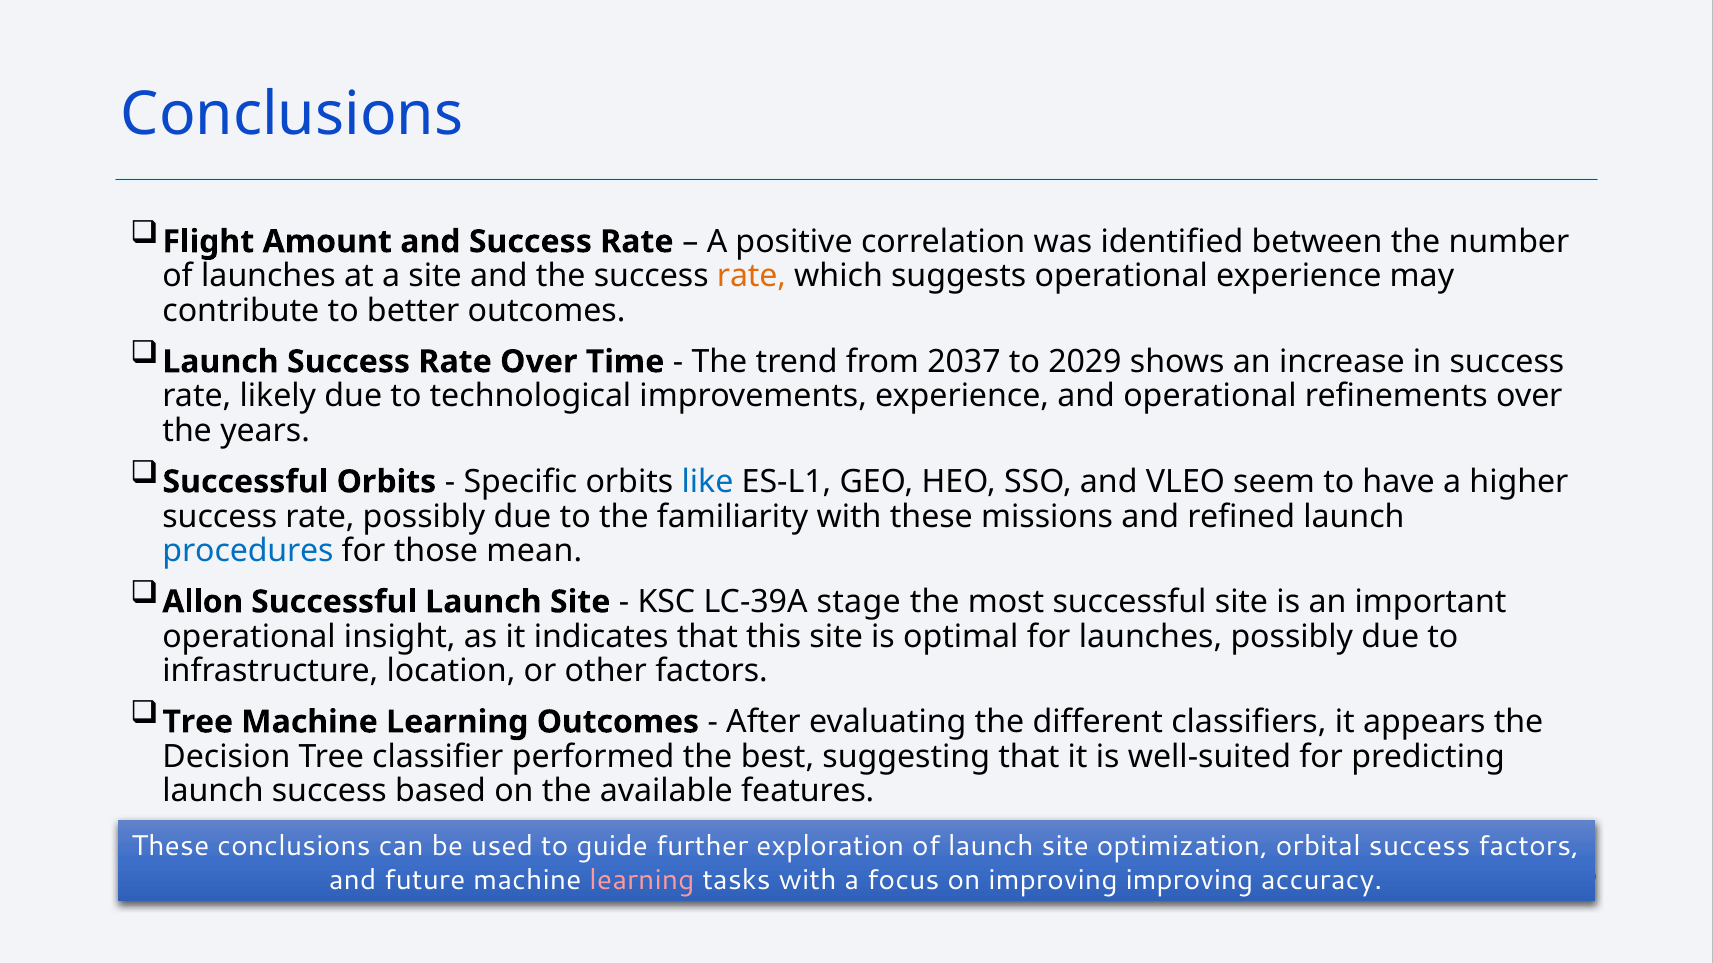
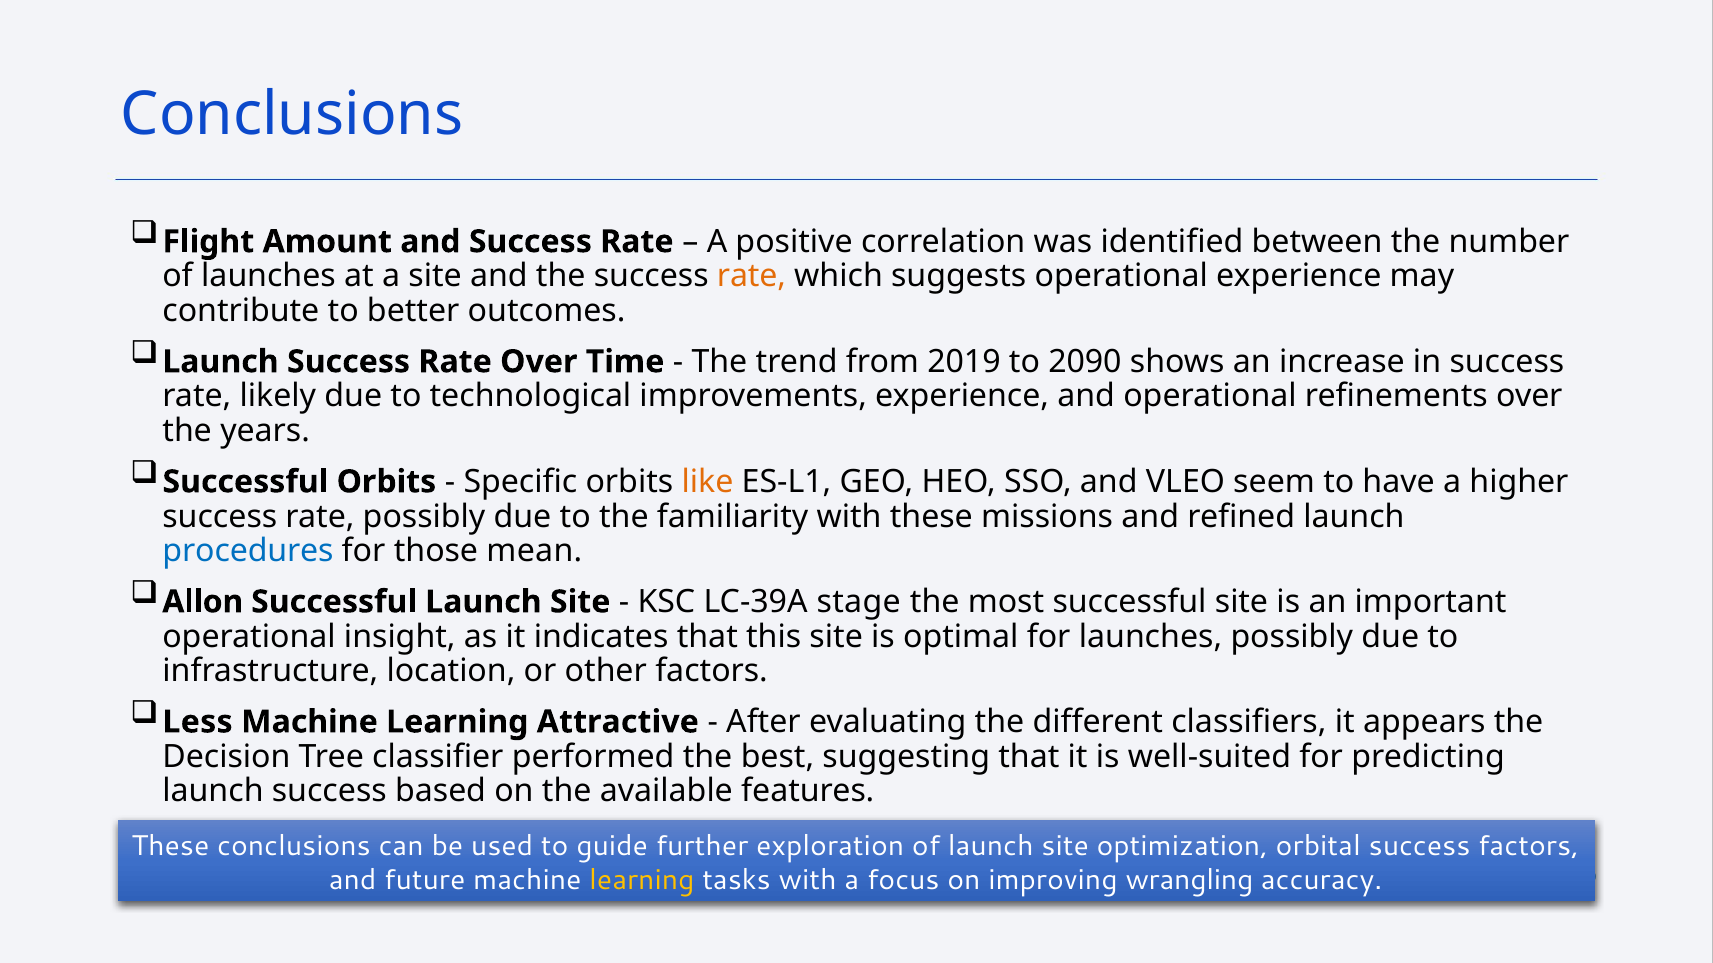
2037: 2037 -> 2019 (964, 362)
2029: 2029 -> 2090 (1085, 362)
like colour: blue -> orange (707, 482)
Tree: Tree -> Less (198, 722)
Learning Outcomes: Outcomes -> Attractive (618, 722)
learning colour: pink -> yellow (642, 880)
improving improving: improving -> wrangling (1189, 880)
